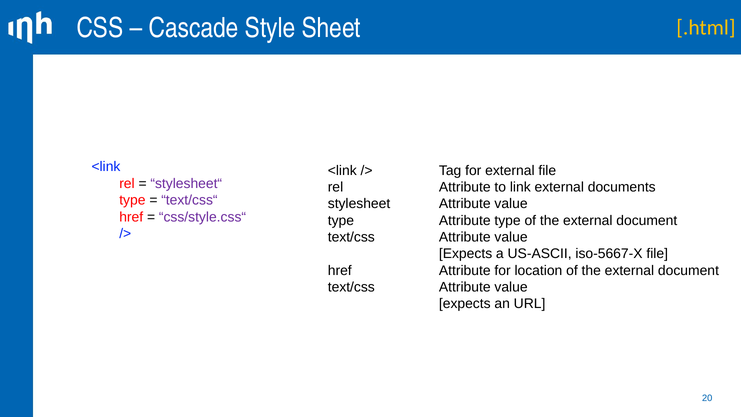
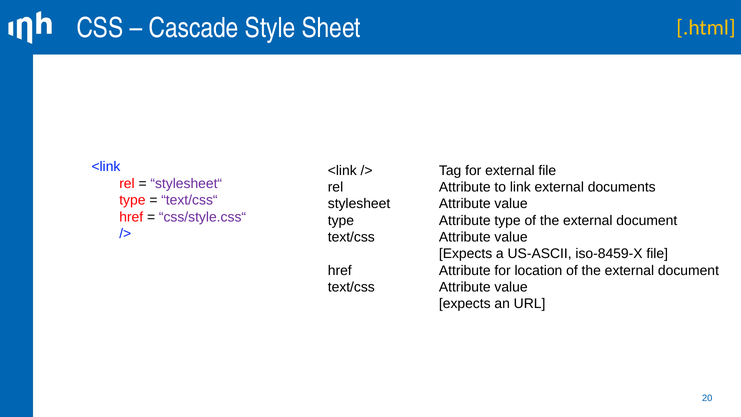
iso-5667-X: iso-5667-X -> iso-8459-X (609, 254)
